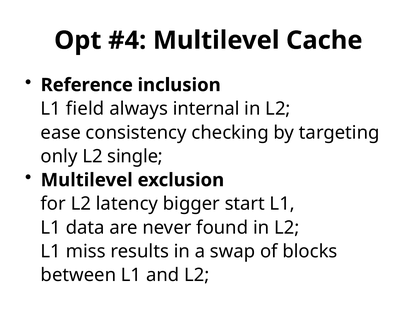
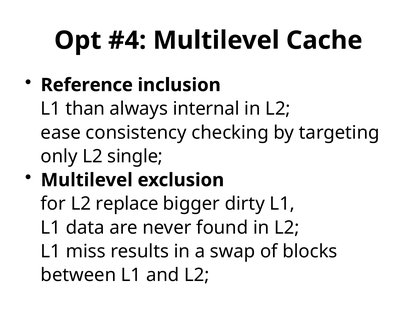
field: field -> than (85, 109)
latency: latency -> replace (127, 204)
start: start -> dirty (245, 204)
